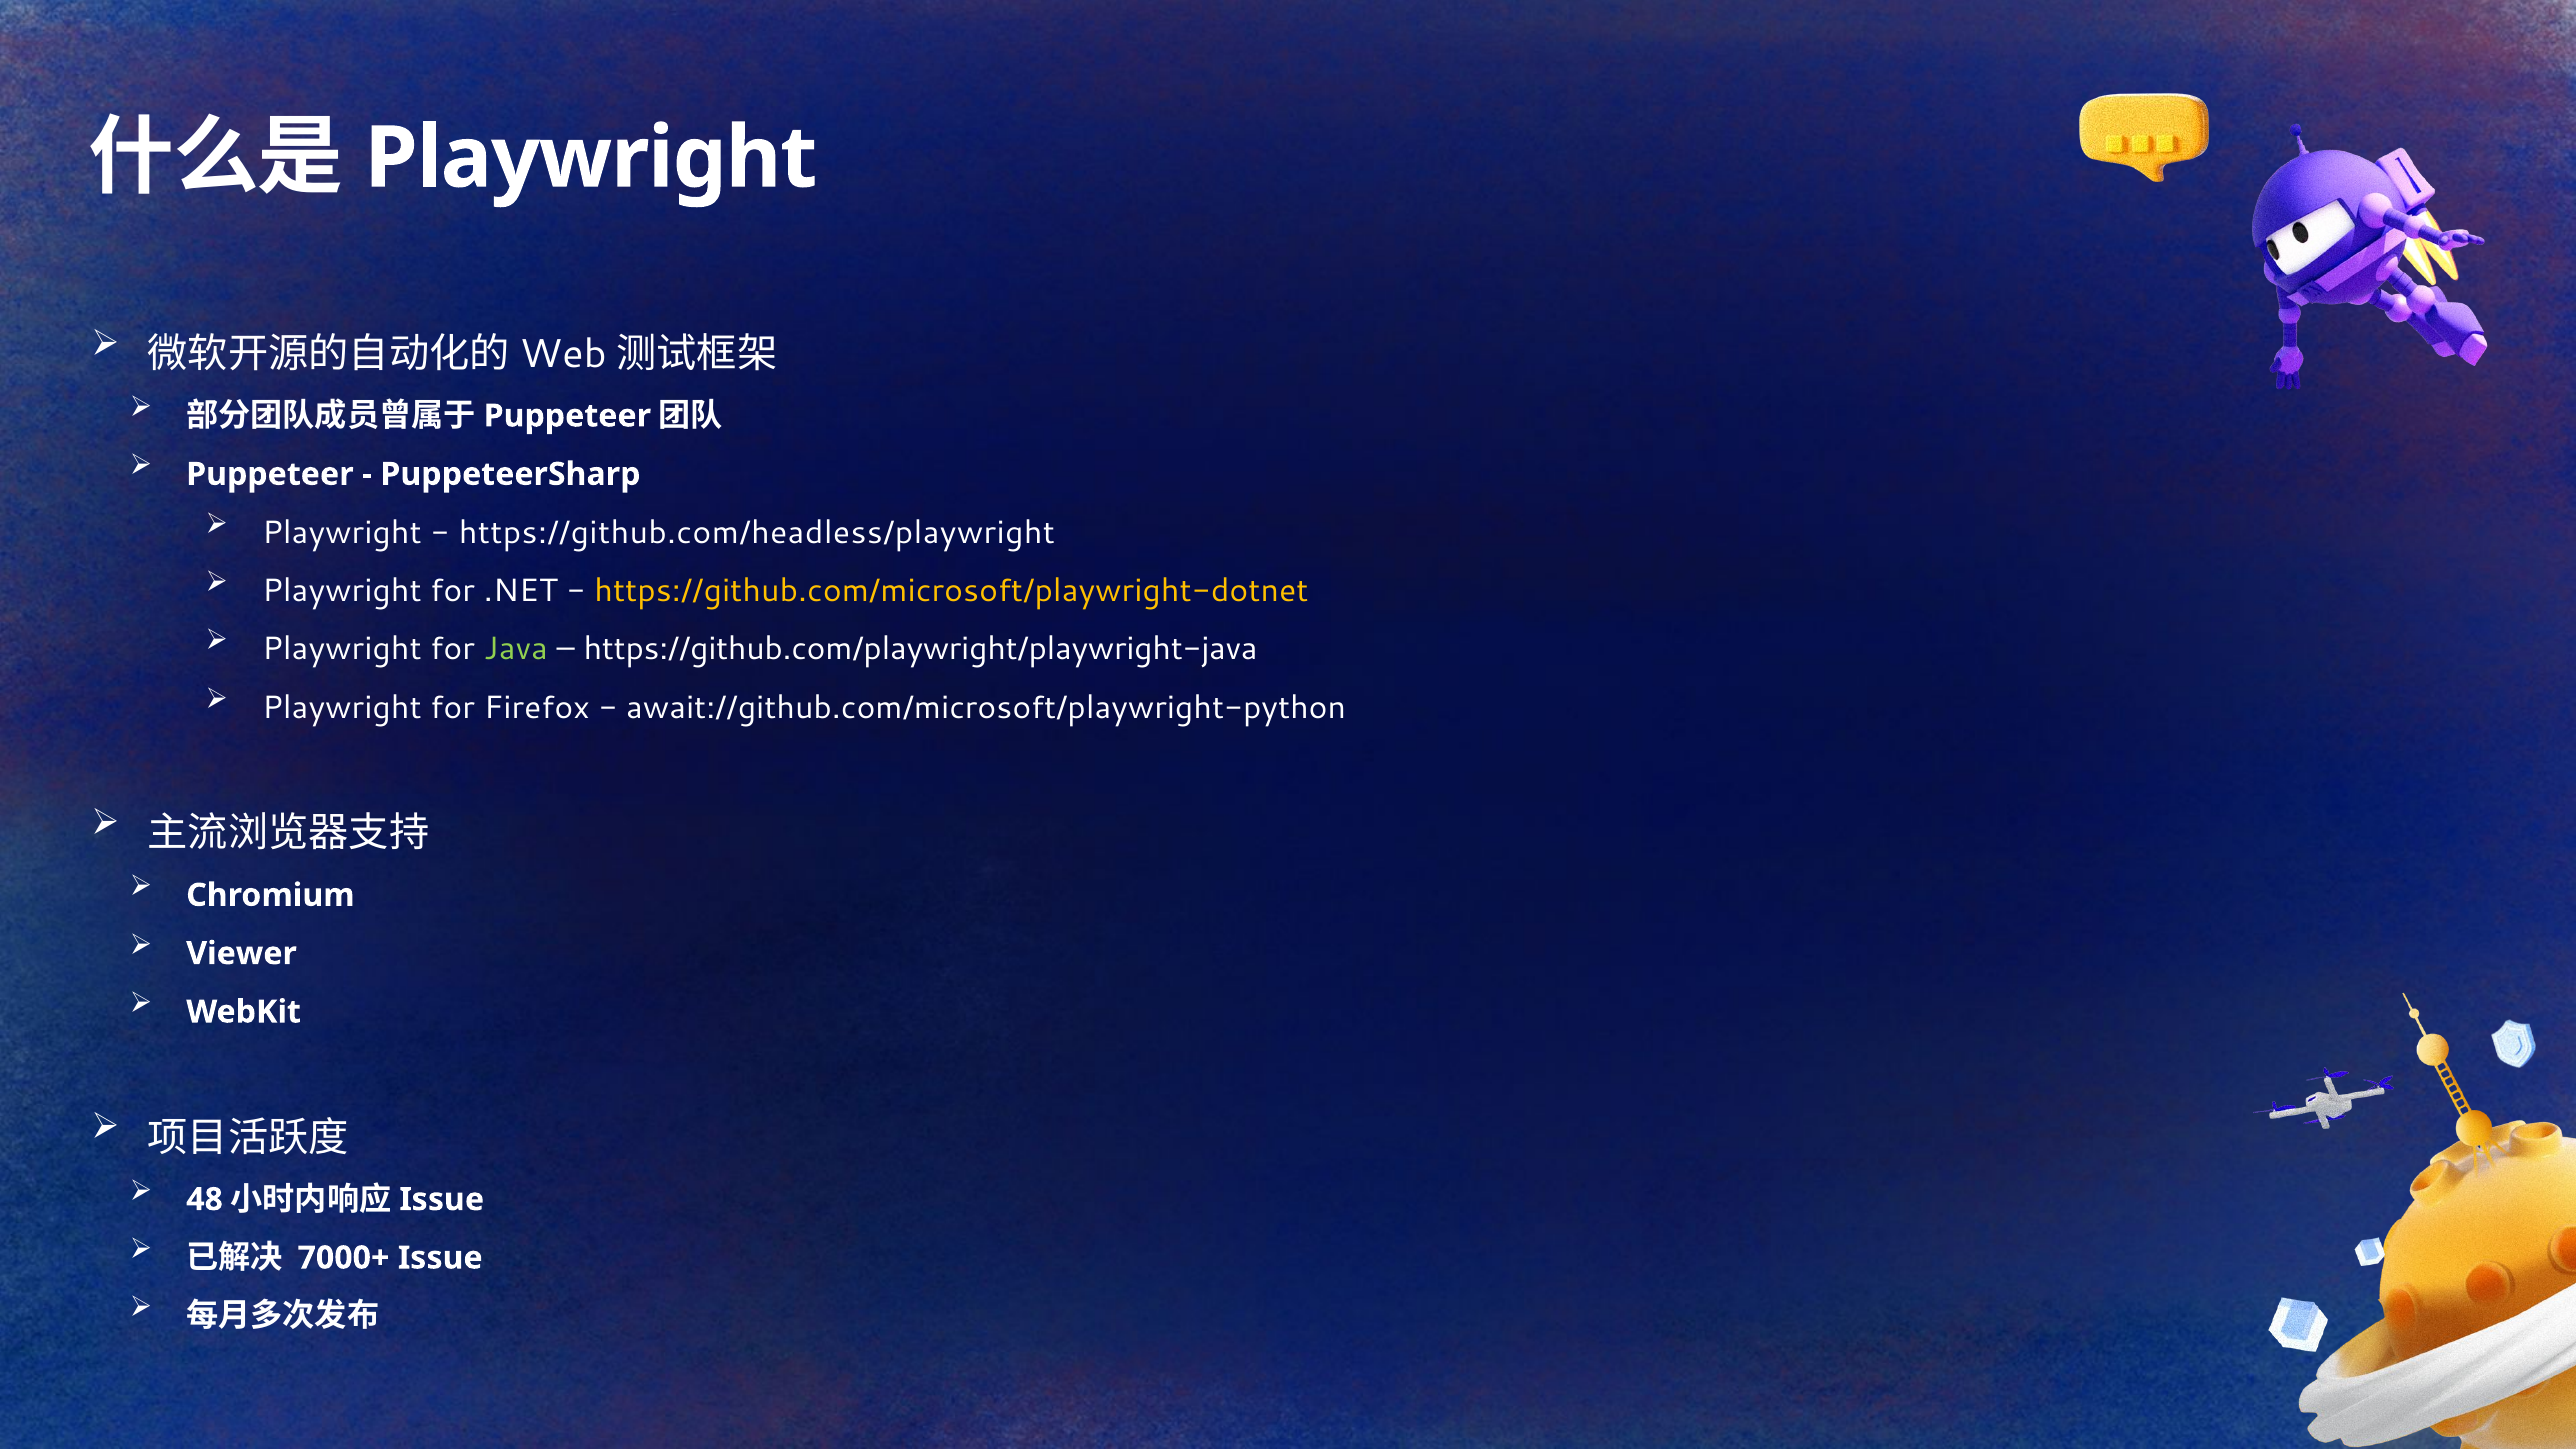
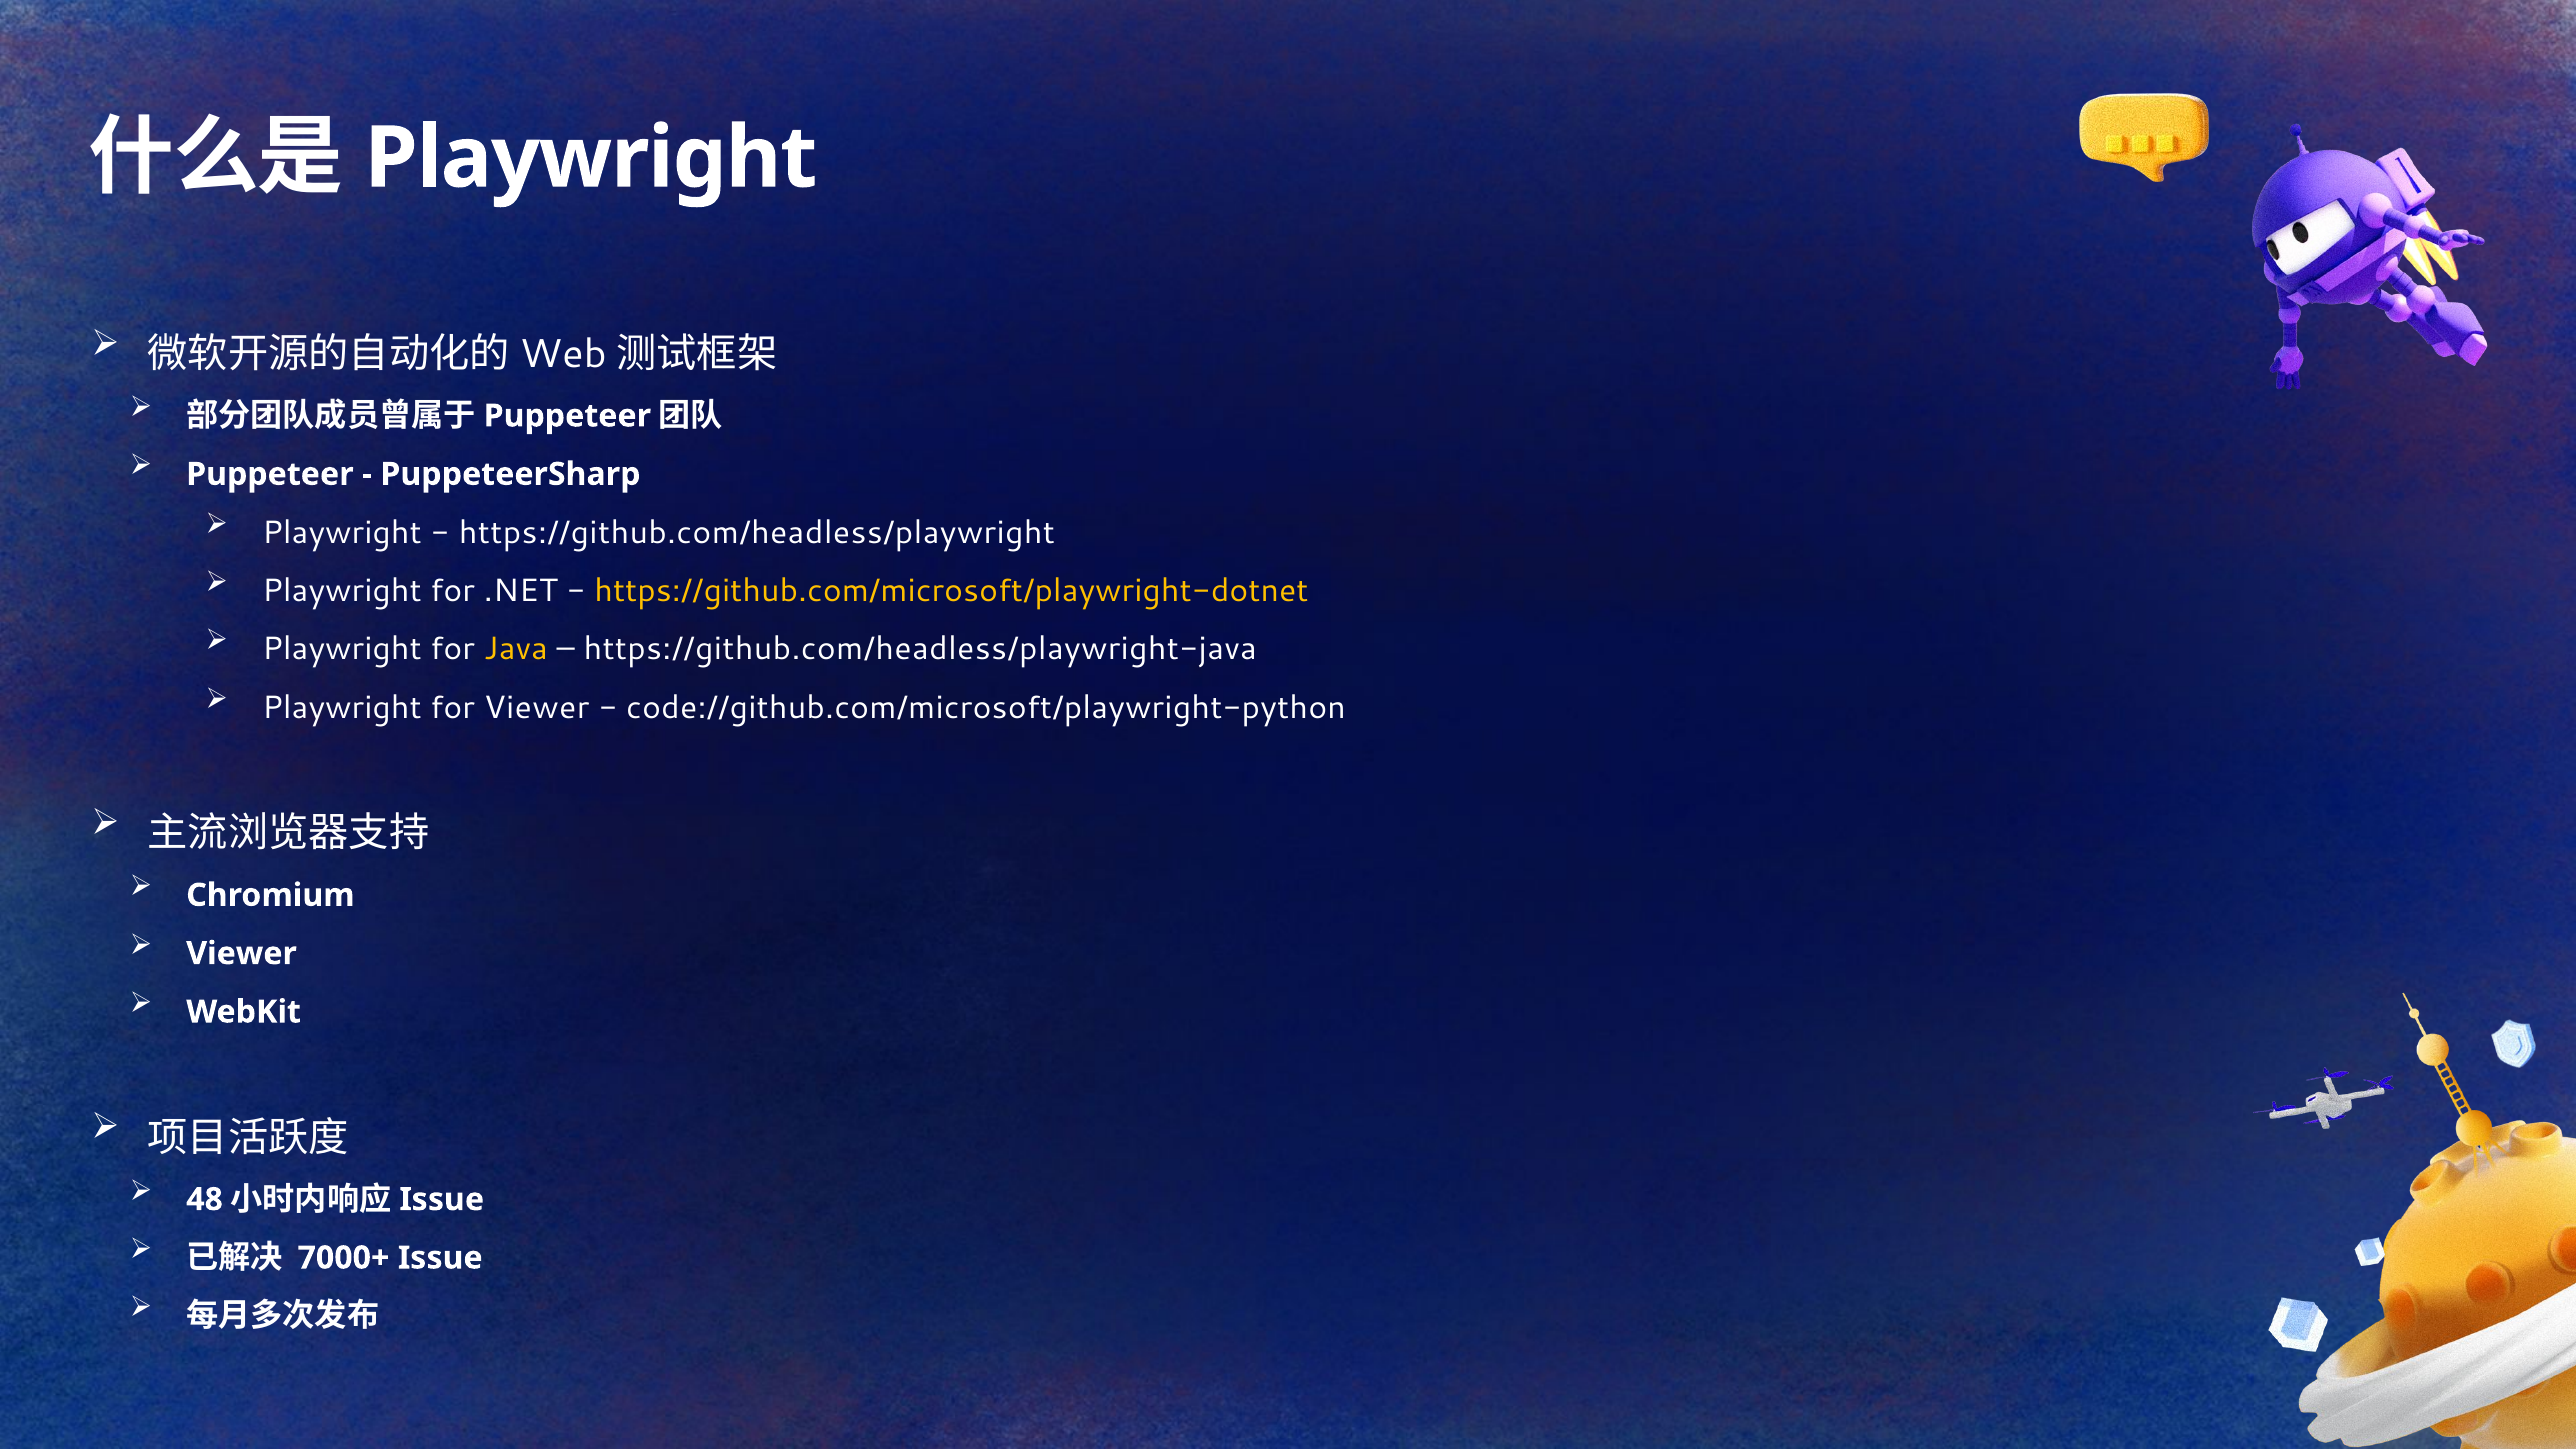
Java colour: light green -> yellow (516, 649)
https://github.com/playwright/playwright-java: https://github.com/playwright/playwright-java -> https://github.com/headless/playwright-java (920, 649)
for Firefox: Firefox -> Viewer (537, 708)
await://github.com/microsoft/playwright-python: await://github.com/microsoft/playwright-python -> code://github.com/microsoft/playwright-python (986, 708)
